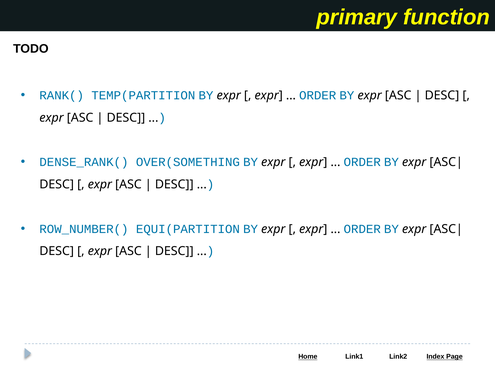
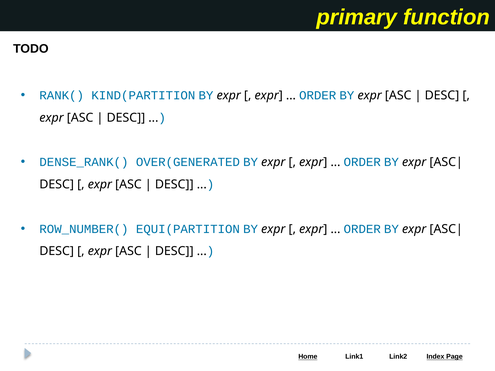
TEMP(PARTITION: TEMP(PARTITION -> KIND(PARTITION (143, 95)
OVER(SOMETHING: OVER(SOMETHING -> OVER(GENERATED (188, 162)
